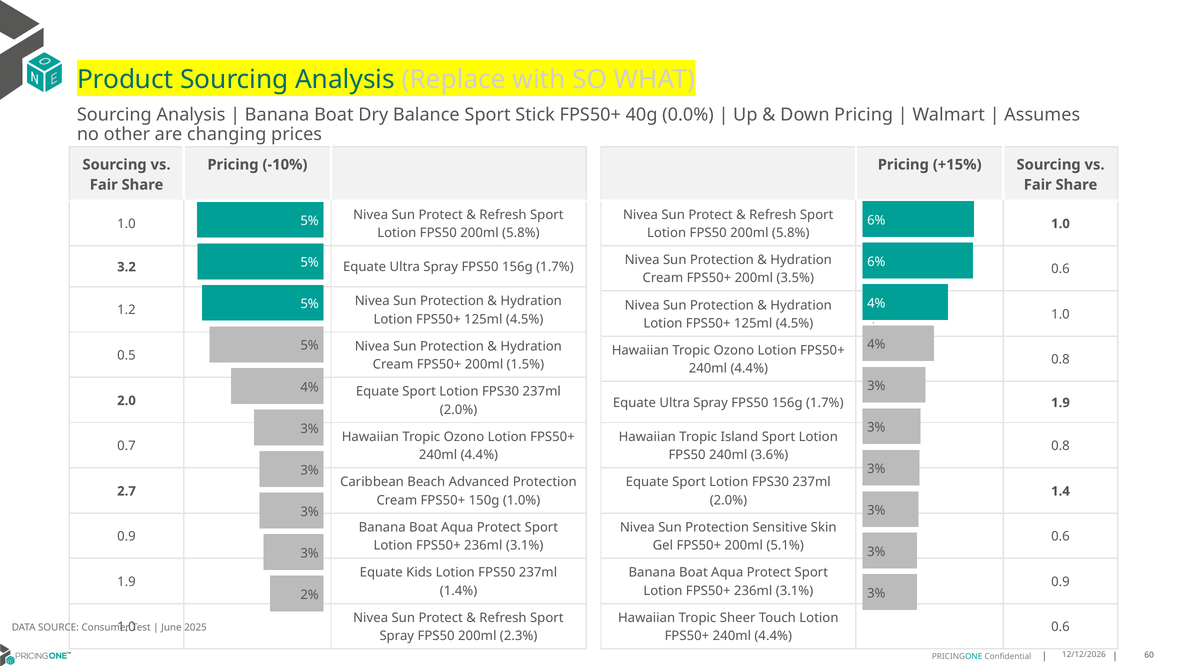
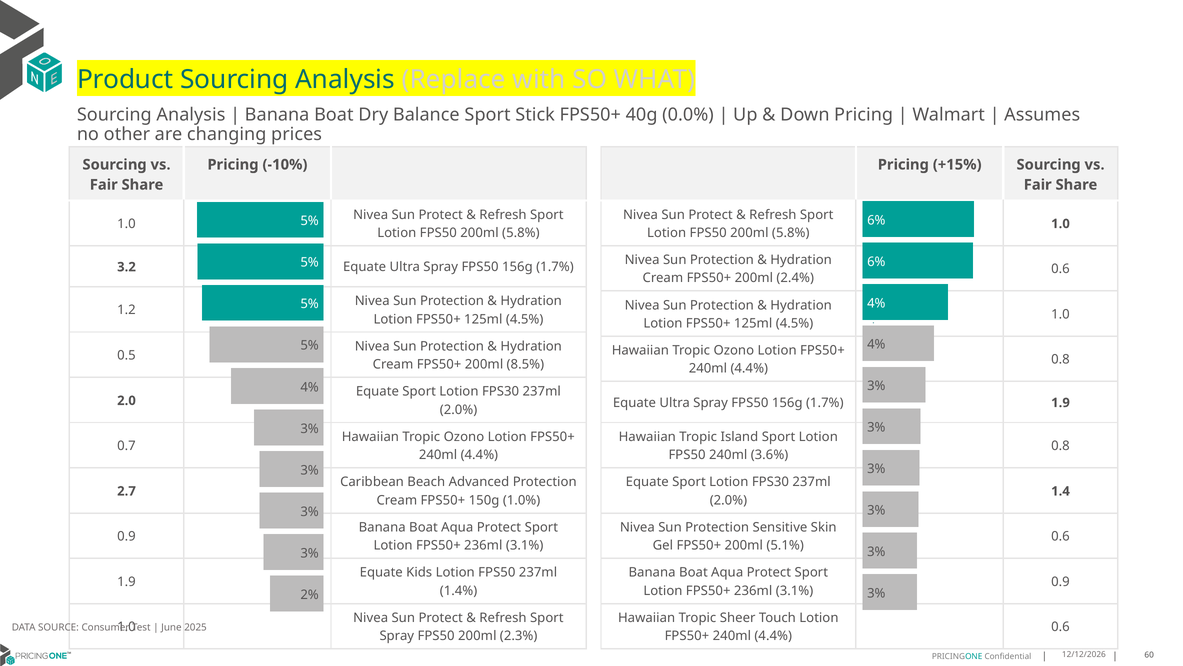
3.5%: 3.5% -> 2.4% (795, 278)
1.5%: 1.5% -> 8.5% (525, 364)
